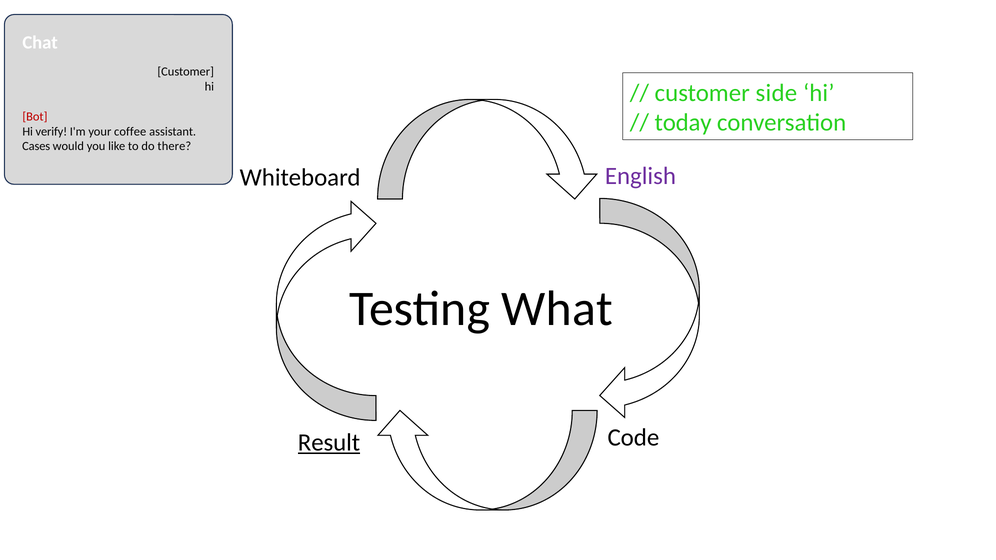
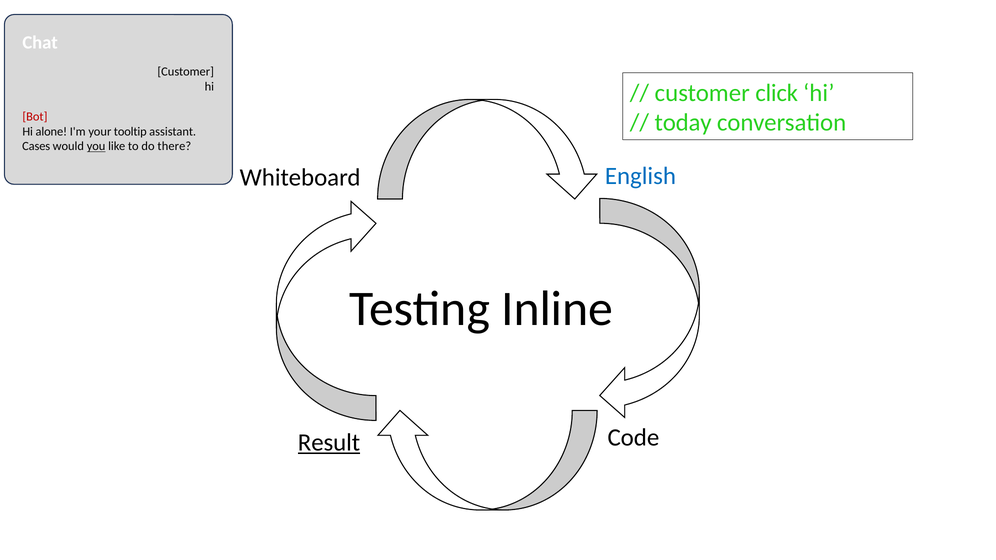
side: side -> click (777, 93)
verify: verify -> alone (51, 131)
coffee: coffee -> tooltip (130, 131)
you underline: none -> present (96, 146)
English colour: purple -> blue (640, 176)
What: What -> Inline (557, 309)
